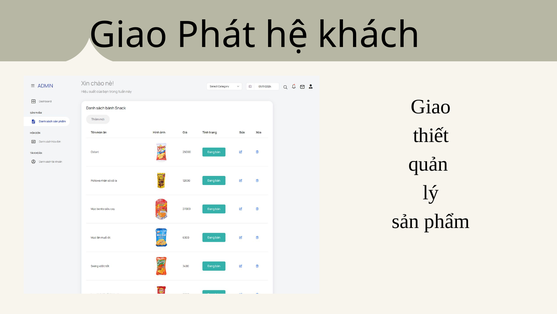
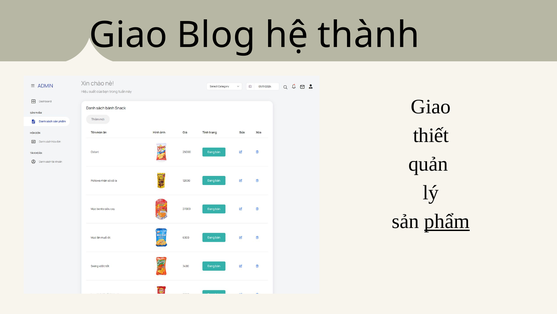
Phát: Phát -> Blog (216, 35)
khách: khách -> thành (369, 35)
phẩm underline: none -> present (447, 221)
